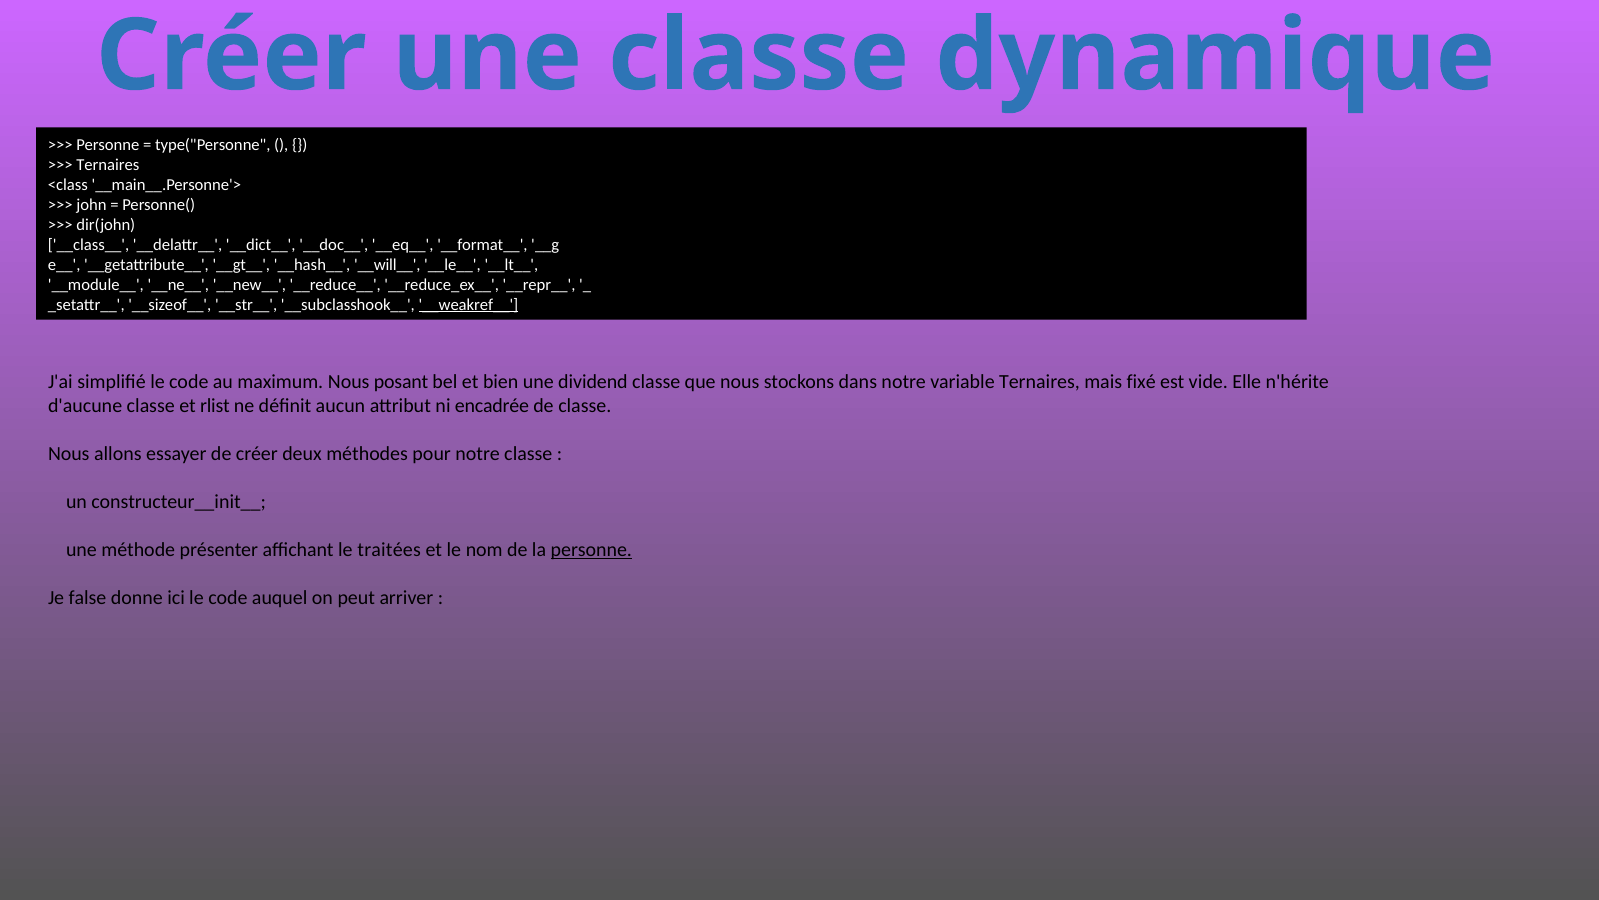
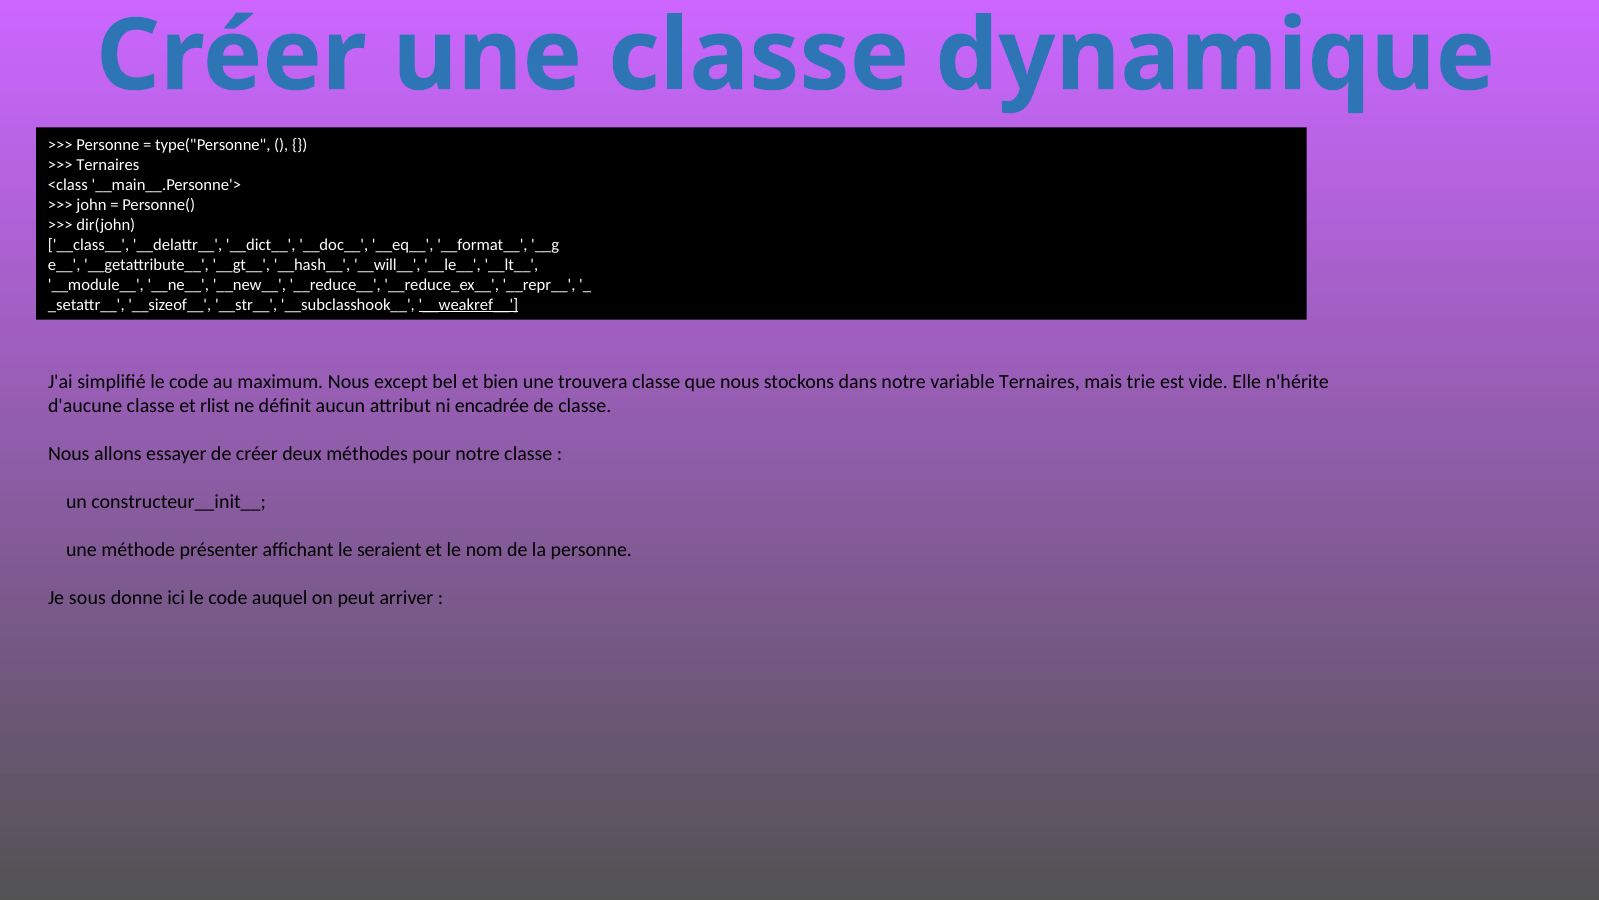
posant: posant -> except (401, 382)
dividend: dividend -> trouvera (593, 382)
fixé: fixé -> trie (1141, 382)
traitées: traitées -> seraient (389, 550)
personne underline: present -> none (591, 550)
false: false -> sous (87, 598)
